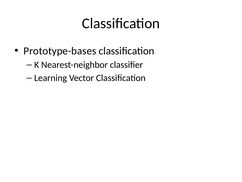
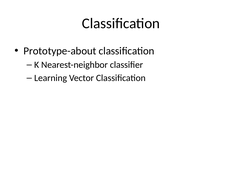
Prototype-bases: Prototype-bases -> Prototype-about (60, 51)
